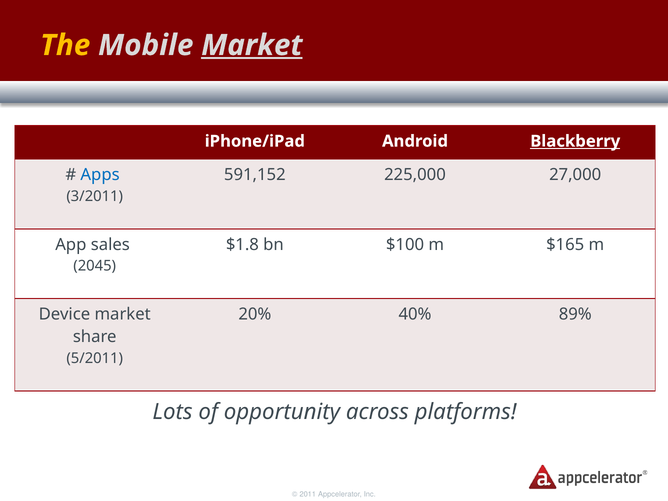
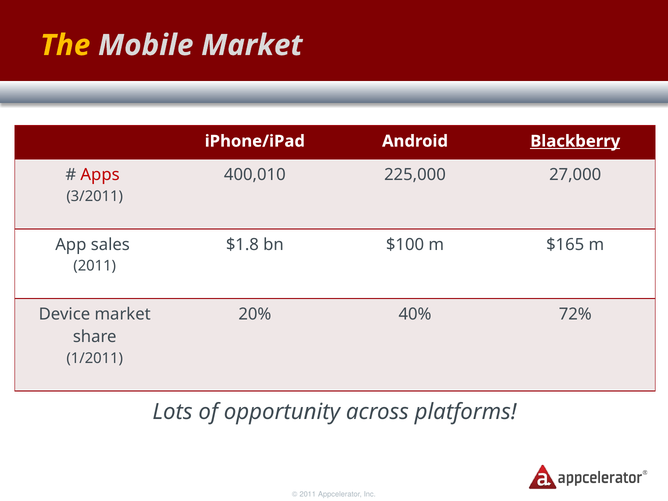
Market underline: present -> none (252, 45)
Apps colour: blue -> red (100, 175)
591,152: 591,152 -> 400,010 (255, 175)
2045: 2045 -> 2011 (95, 266)
89%: 89% -> 72% (575, 314)
5/2011: 5/2011 -> 1/2011 (95, 358)
